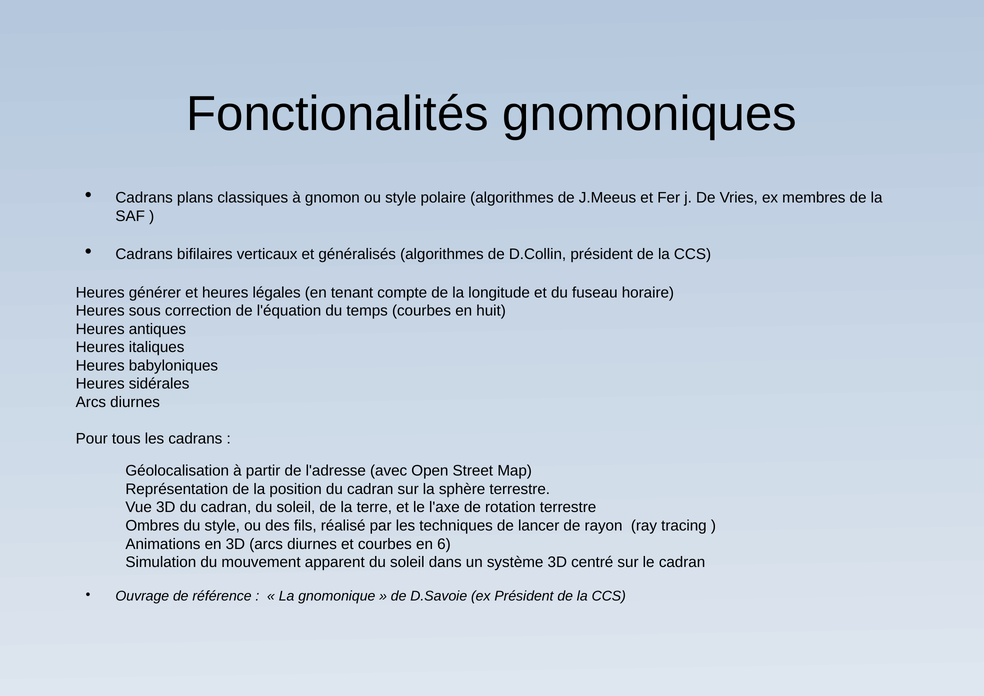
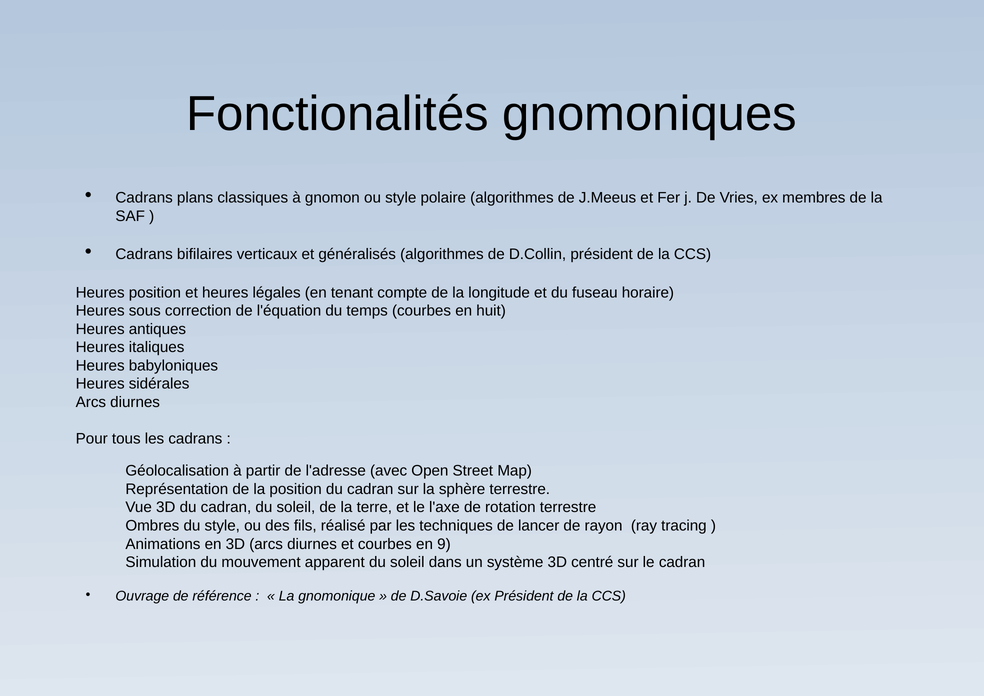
Heures générer: générer -> position (155, 292)
6: 6 -> 9 (444, 544)
